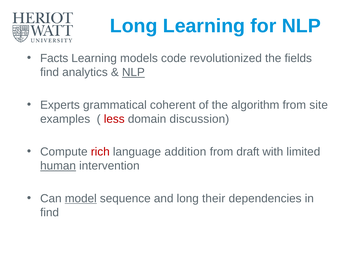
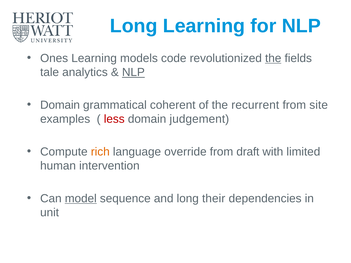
Facts: Facts -> Ones (54, 58)
the underline: none -> present (273, 58)
find: find -> tale (50, 72)
Experts: Experts -> Domain (60, 105)
algorithm: algorithm -> recurrent (255, 105)
discussion: discussion -> judgement (199, 119)
rich colour: red -> orange (100, 152)
addition: addition -> override (185, 152)
human underline: present -> none (58, 166)
find: find -> unit (50, 213)
